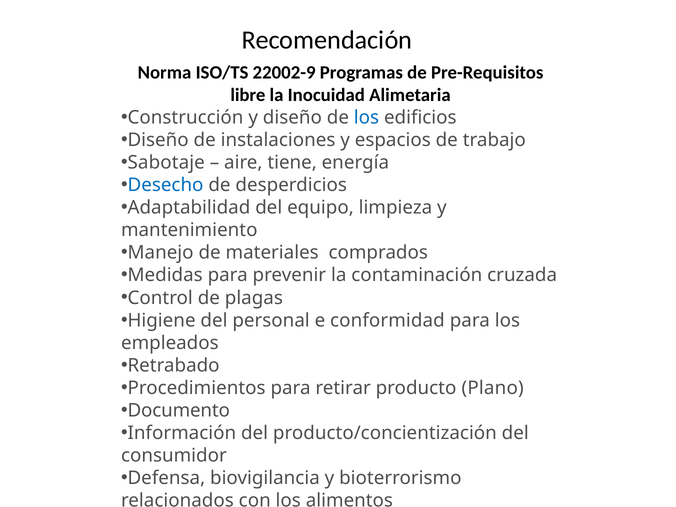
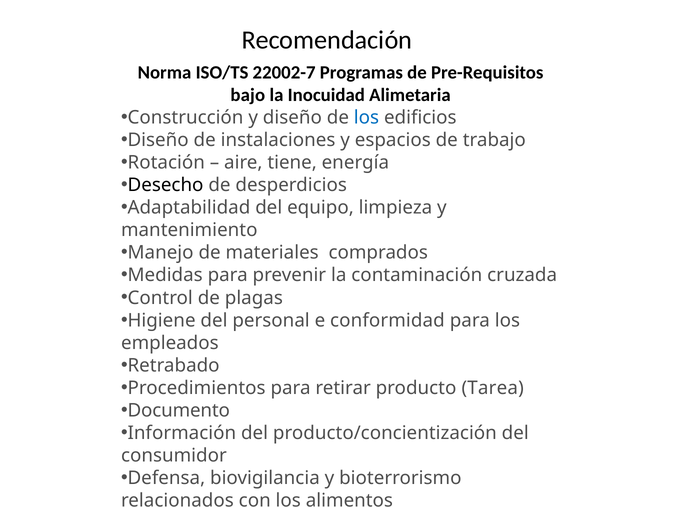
22002-9: 22002-9 -> 22002-7 (284, 72)
libre: libre -> bajo (248, 95)
Sabotaje: Sabotaje -> Rotación (166, 163)
Desecho colour: blue -> black (166, 185)
Plano: Plano -> Tarea (493, 388)
